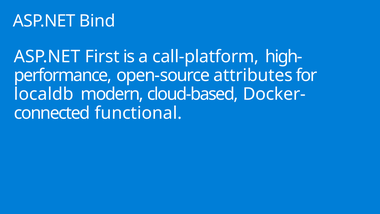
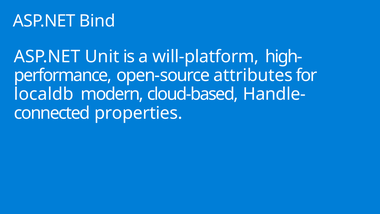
First: First -> Unit (102, 56)
call-platform: call-platform -> will-platform (206, 56)
Docker-: Docker- -> Handle- (274, 94)
functional: functional -> properties (138, 113)
